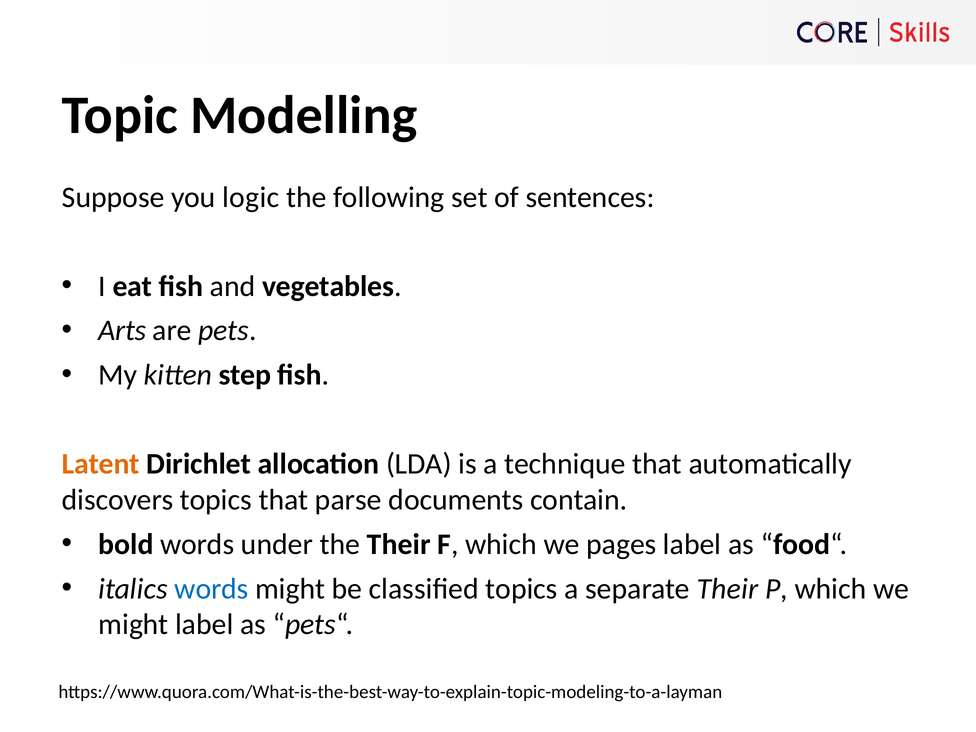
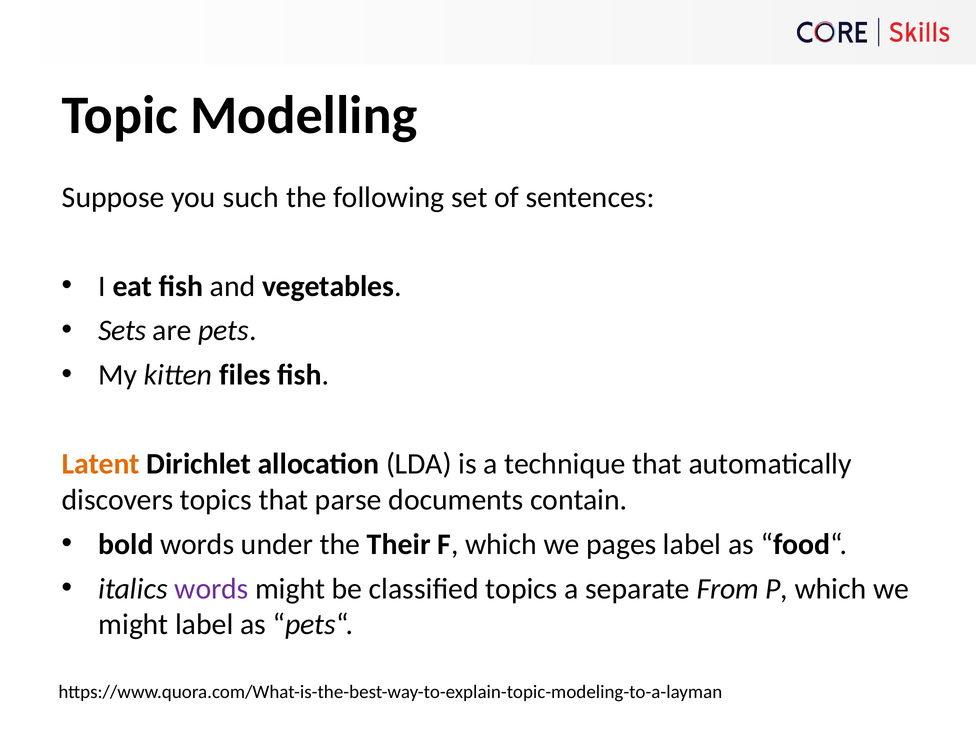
logic: logic -> such (251, 197)
Arts: Arts -> Sets (122, 331)
step: step -> files (245, 375)
words colour: blue -> purple (211, 589)
separate Their: Their -> From (728, 589)
